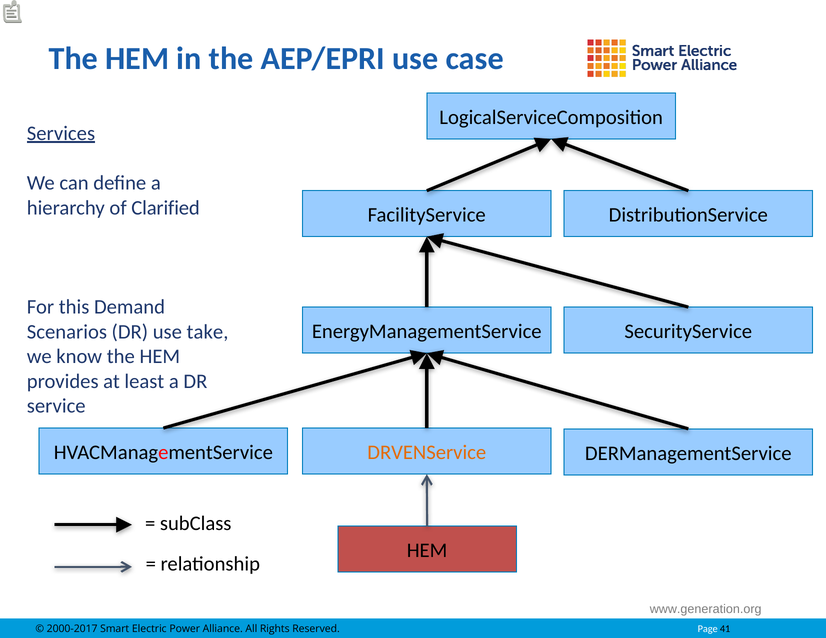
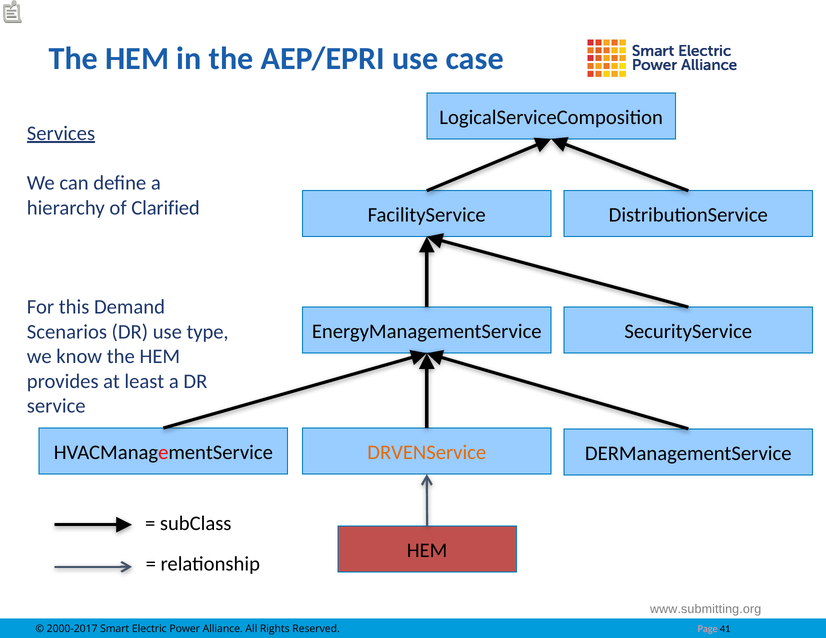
take: take -> type (208, 332)
www.generation.org: www.generation.org -> www.submitting.org (706, 609)
Page colour: white -> pink (708, 629)
